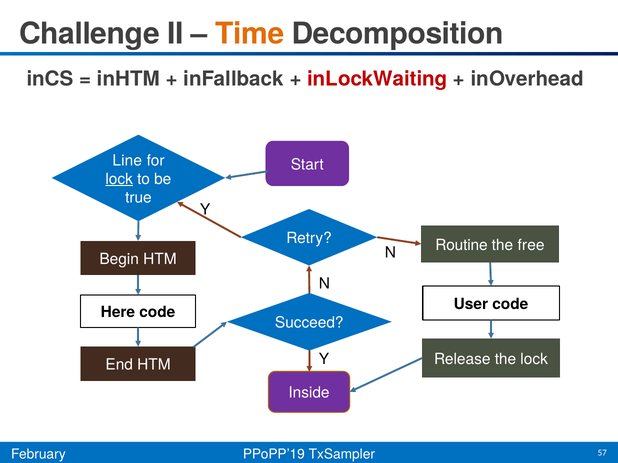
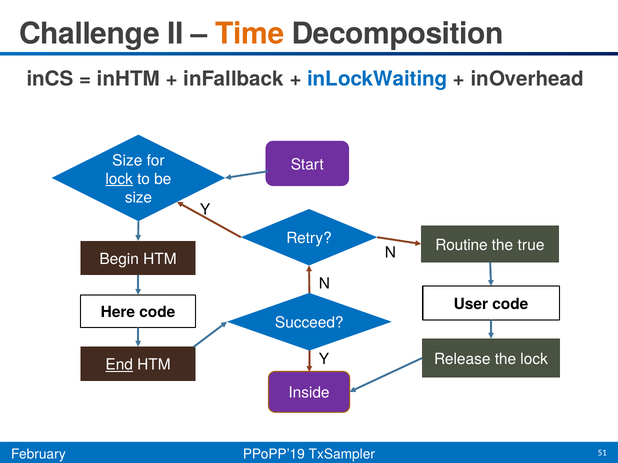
inLockWaiting colour: red -> blue (377, 79)
Line: Line -> Size (127, 161)
true: true -> size (138, 198)
free: free -> true (531, 245)
End underline: none -> present (119, 365)
57: 57 -> 51 (602, 453)
